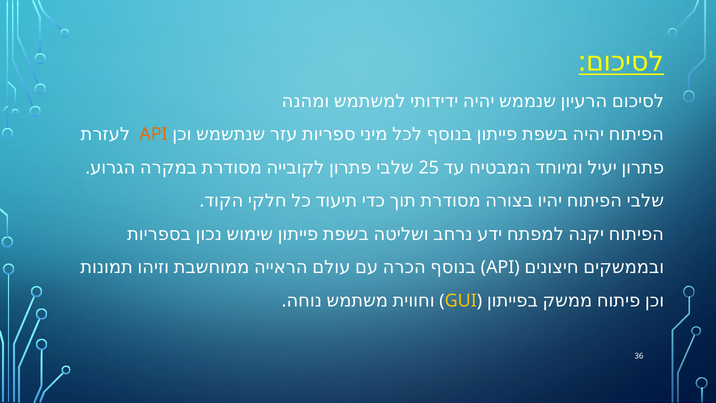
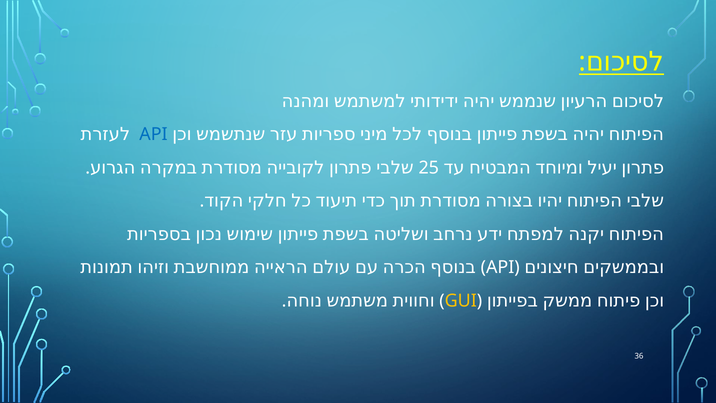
API colour: orange -> blue (154, 134)
